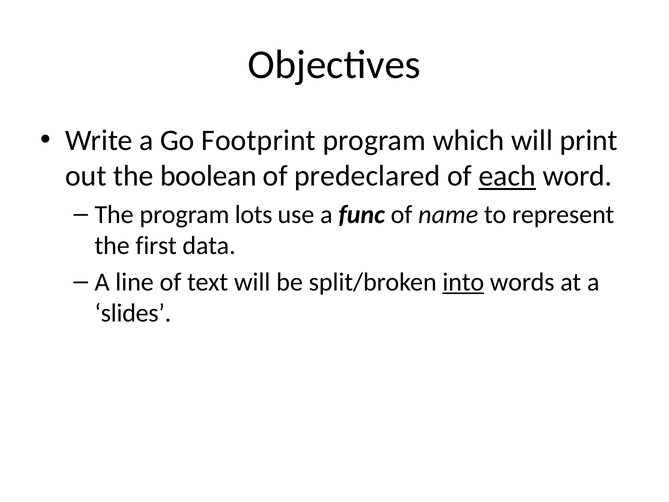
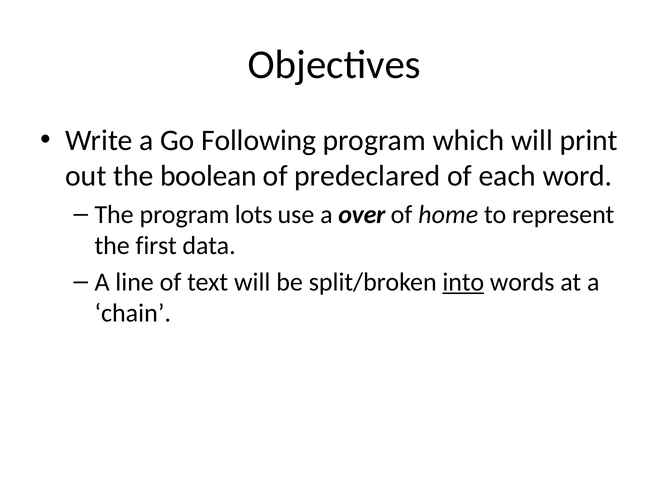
Footprint: Footprint -> Following (259, 140)
each underline: present -> none (507, 176)
func: func -> over (362, 214)
name: name -> home (448, 214)
slides: slides -> chain (133, 313)
